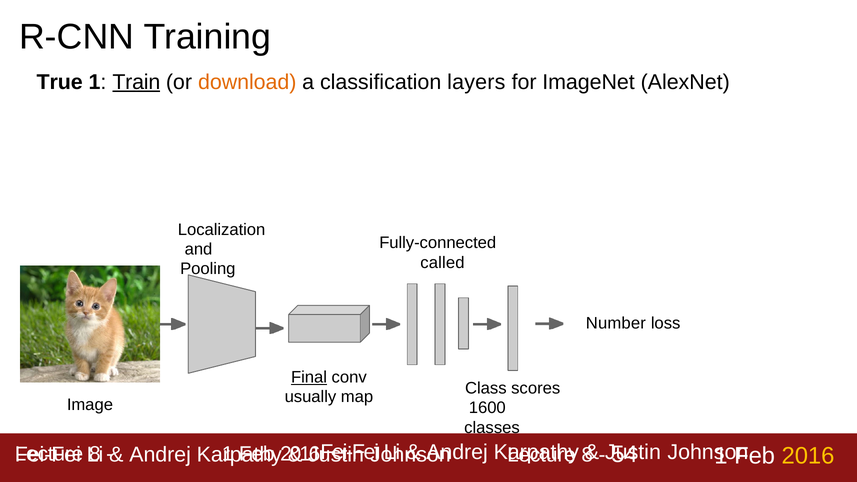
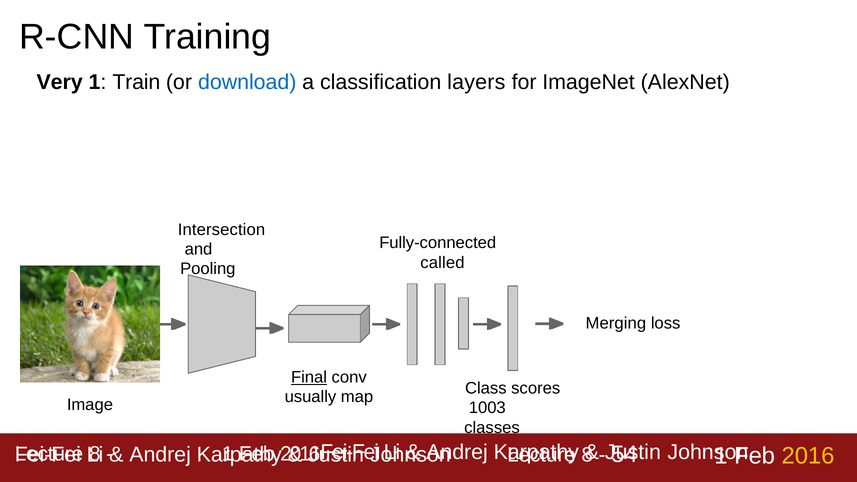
True: True -> Very (60, 82)
Train underline: present -> none (136, 82)
download colour: orange -> blue (247, 82)
Localization: Localization -> Intersection (222, 230)
Number: Number -> Merging (616, 323)
1600: 1600 -> 1003 (487, 408)
